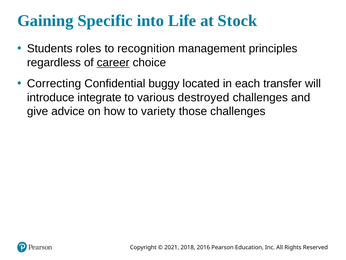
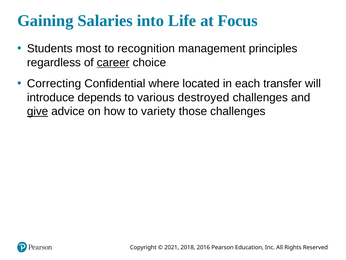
Specific: Specific -> Salaries (105, 21)
Stock: Stock -> Focus (238, 21)
roles: roles -> most (88, 49)
buggy: buggy -> where (164, 83)
integrate: integrate -> depends (99, 97)
give underline: none -> present (38, 111)
